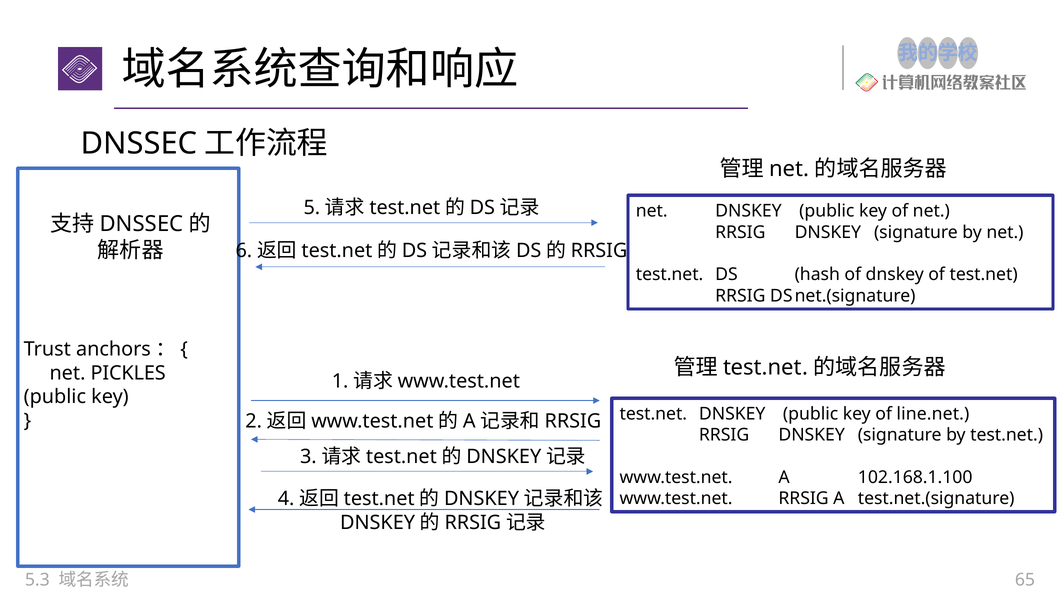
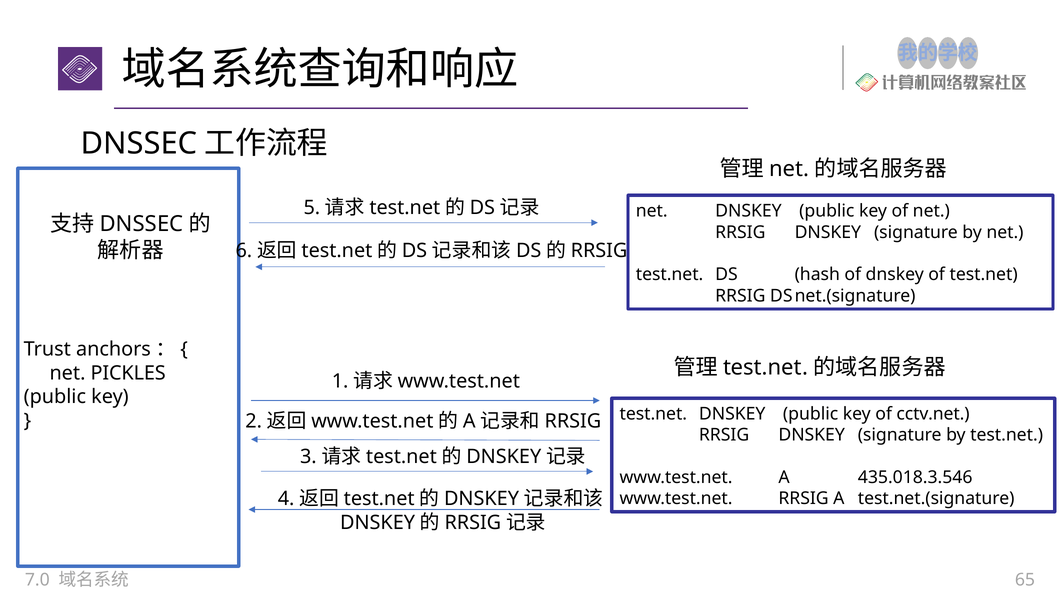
line.net: line.net -> cctv.net (933, 414)
102.168.1.100: 102.168.1.100 -> 435.018.3.546 (915, 477)
5.3: 5.3 -> 7.0 (37, 579)
